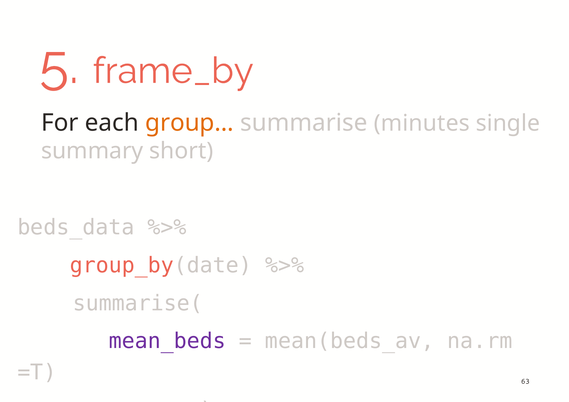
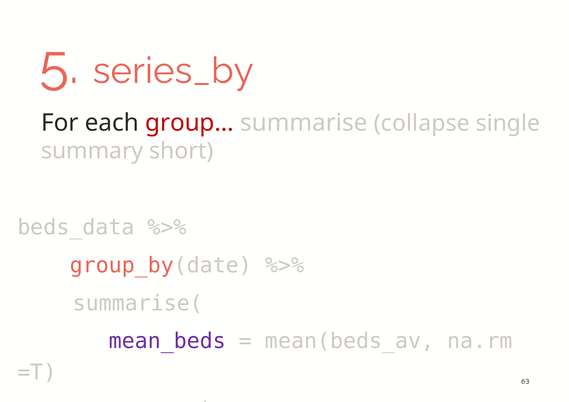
frame_by: frame_by -> series_by (173, 71)
group… colour: orange -> red (189, 123)
minutes: minutes -> collapse (422, 123)
